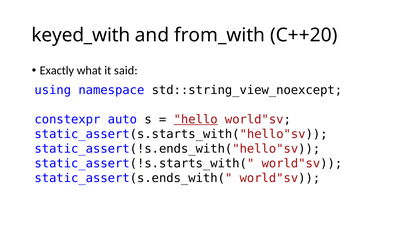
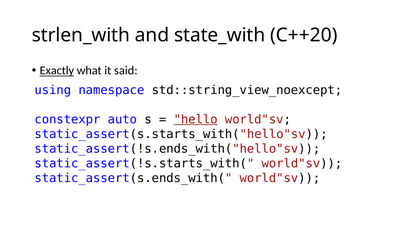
keyed_with: keyed_with -> strlen_with (81, 35)
from_with: from_with -> state_with (220, 35)
Exactly underline: none -> present (57, 71)
